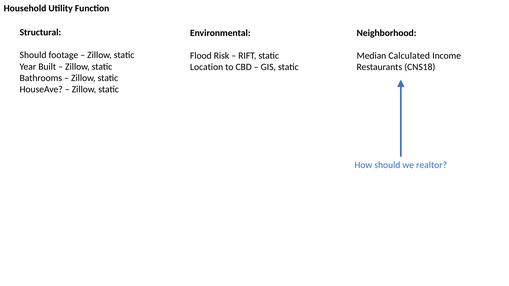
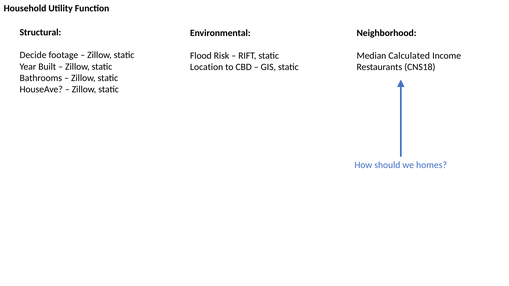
Should: Should -> Decide (33, 55)
realtor: realtor -> homes (432, 165)
